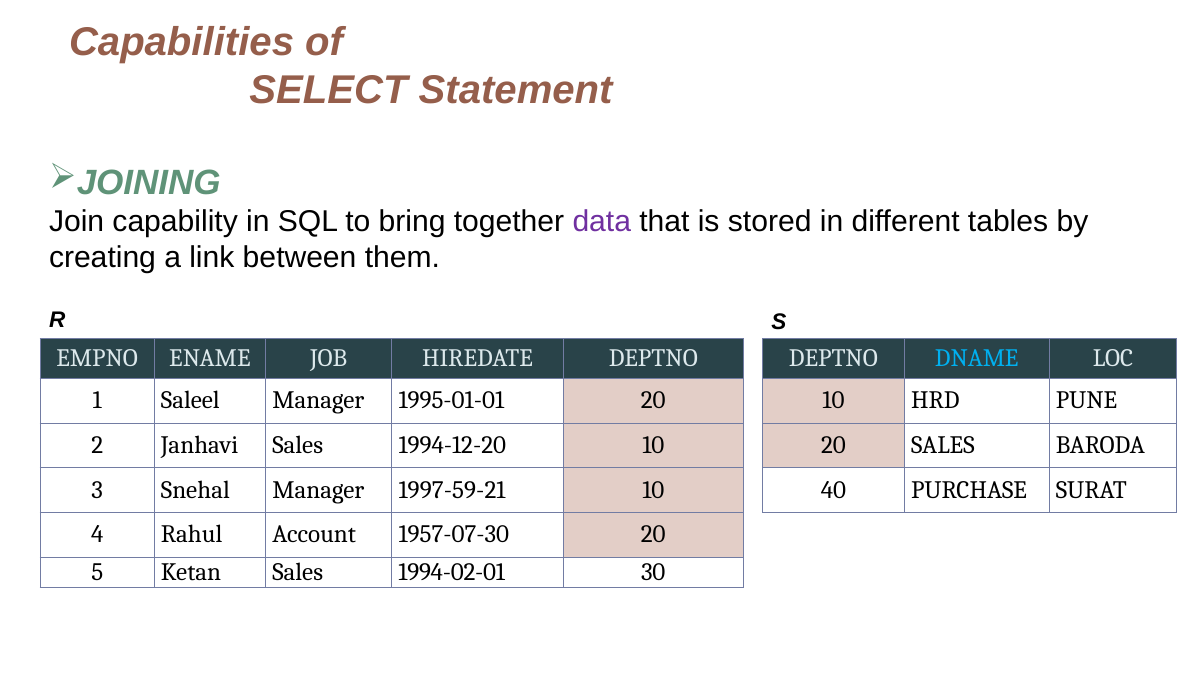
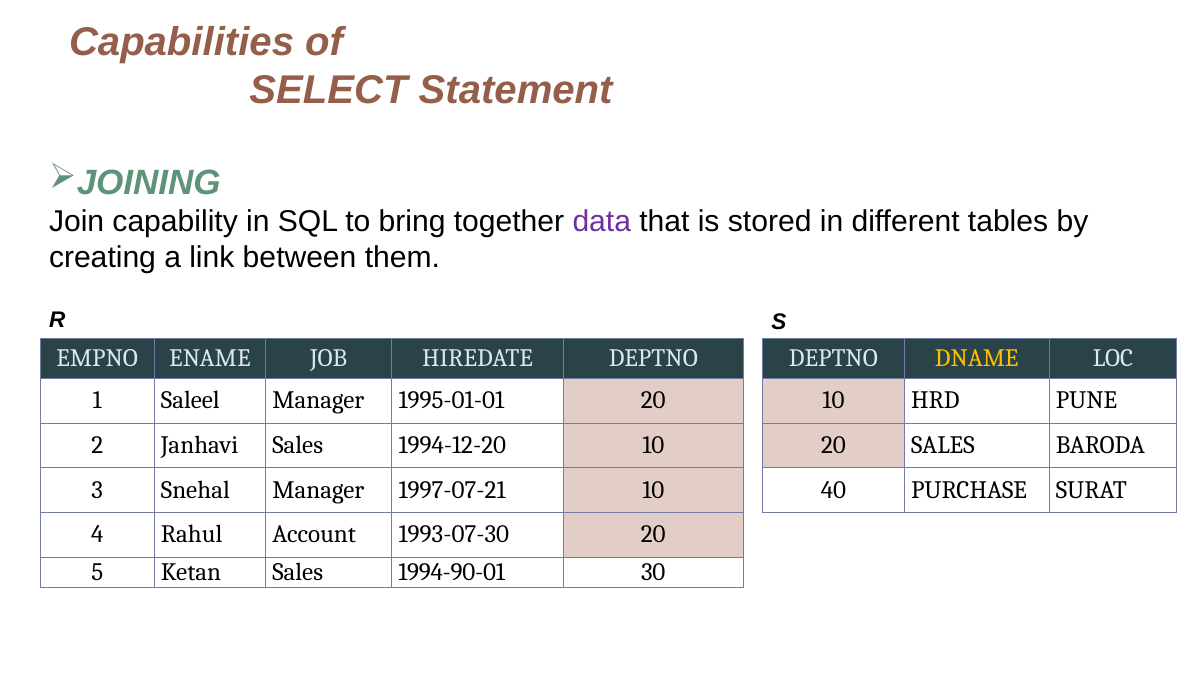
DNAME colour: light blue -> yellow (977, 358)
1997-59-21: 1997-59-21 -> 1997-07-21 (452, 490)
1957-07-30: 1957-07-30 -> 1993-07-30 (454, 534)
1994-02-01: 1994-02-01 -> 1994-90-01 (452, 572)
